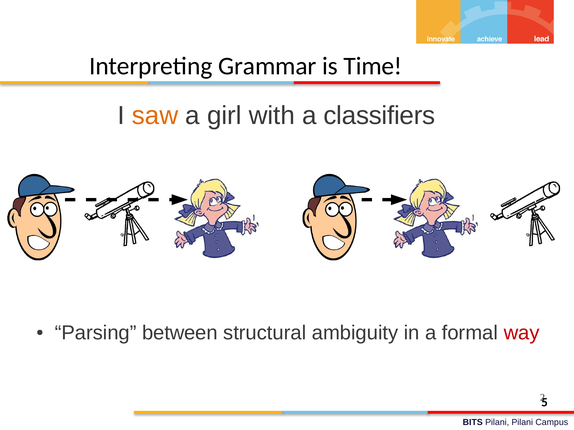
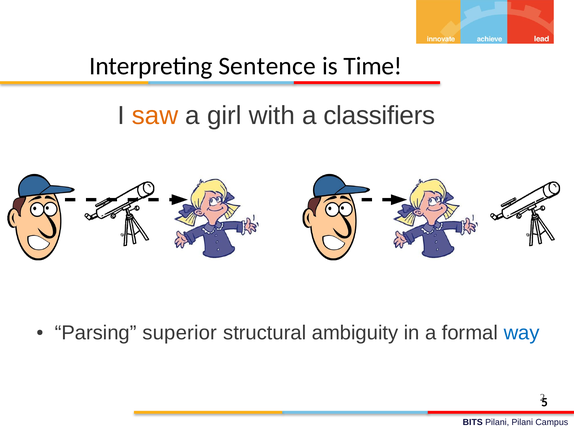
Grammar: Grammar -> Sentence (267, 66)
between: between -> superior (180, 333)
way colour: red -> blue (522, 333)
